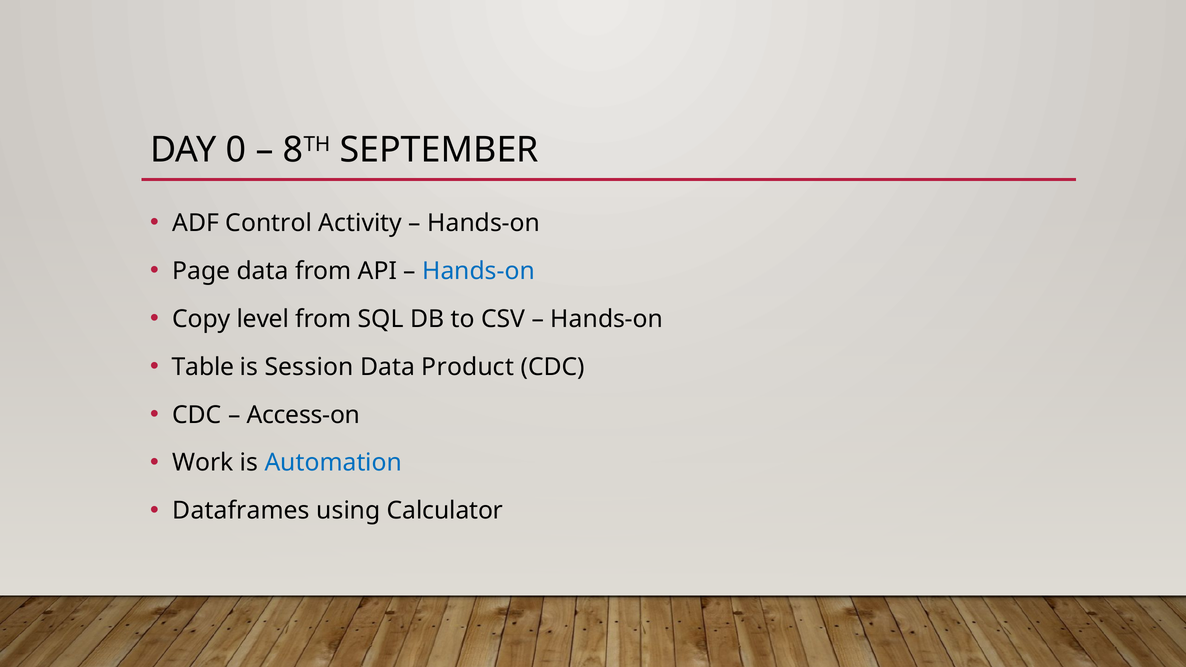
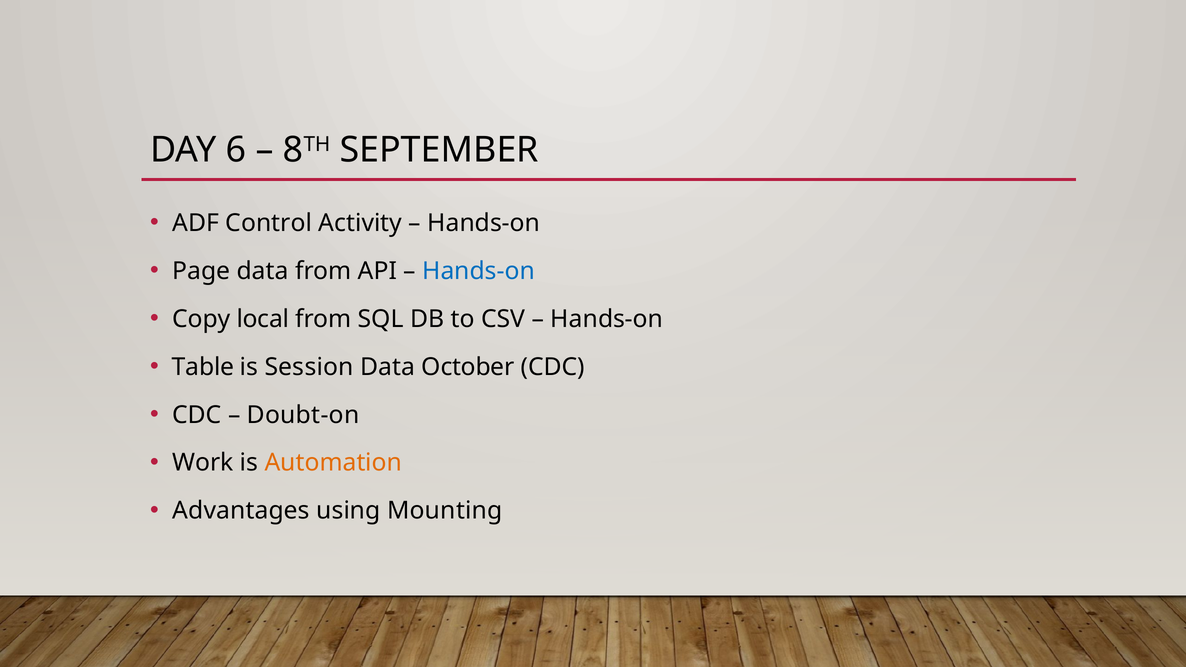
0: 0 -> 6 (236, 150)
level: level -> local (263, 319)
Product: Product -> October (468, 367)
Access-on: Access-on -> Doubt-on (303, 415)
Automation colour: blue -> orange (333, 463)
Dataframes: Dataframes -> Advantages (241, 511)
Calculator: Calculator -> Mounting (445, 511)
